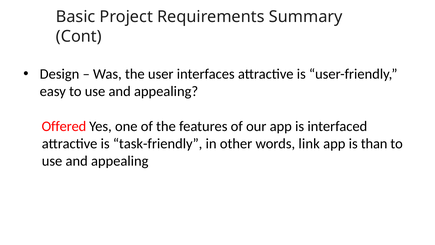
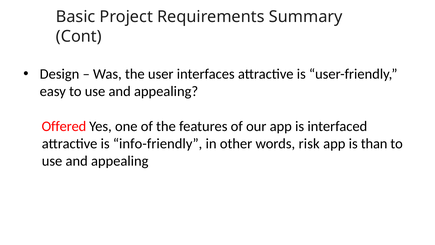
task-friendly: task-friendly -> info-friendly (158, 144)
link: link -> risk (309, 144)
